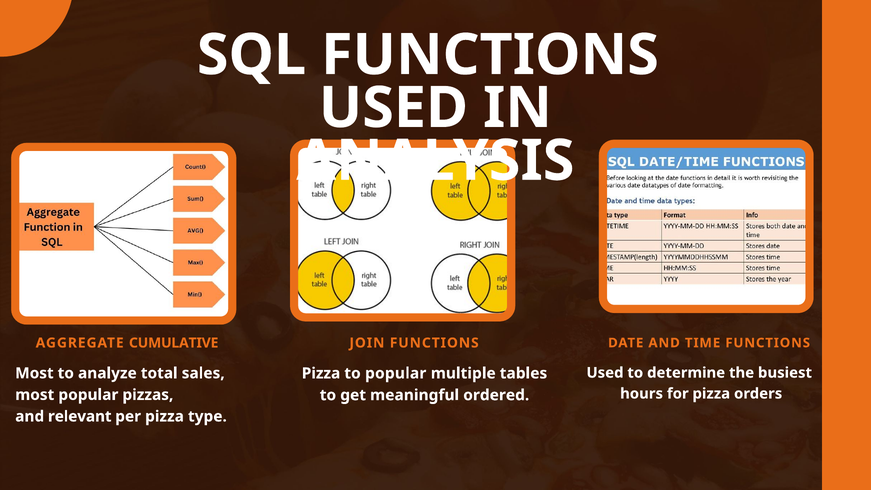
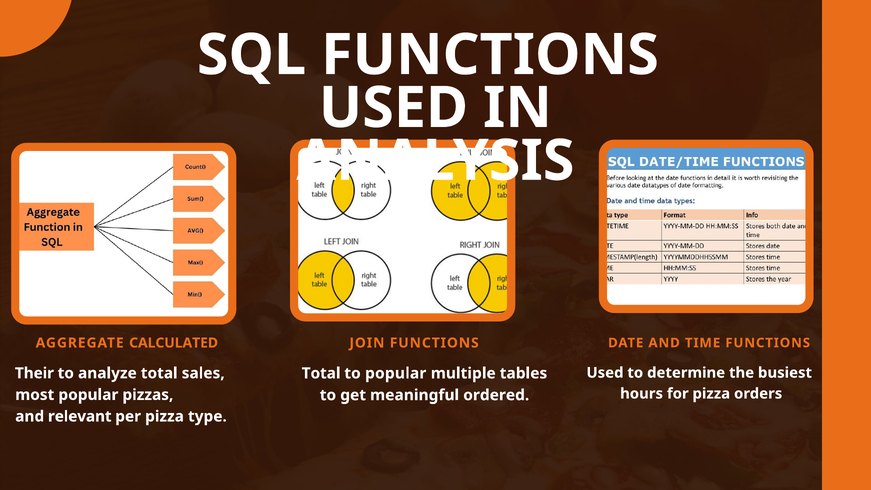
CUMULATIVE: CUMULATIVE -> CALCULATED (174, 343)
Most: Most -> Their (34, 373)
Pizza: Pizza -> Total (321, 373)
